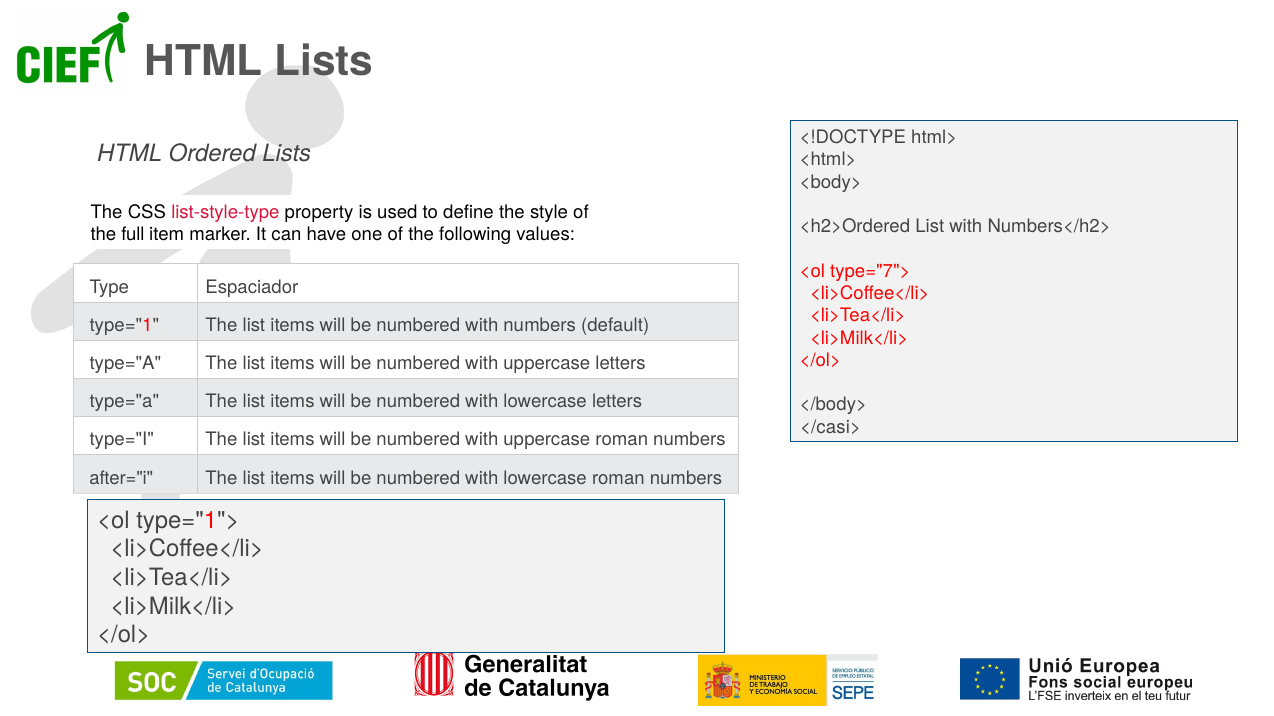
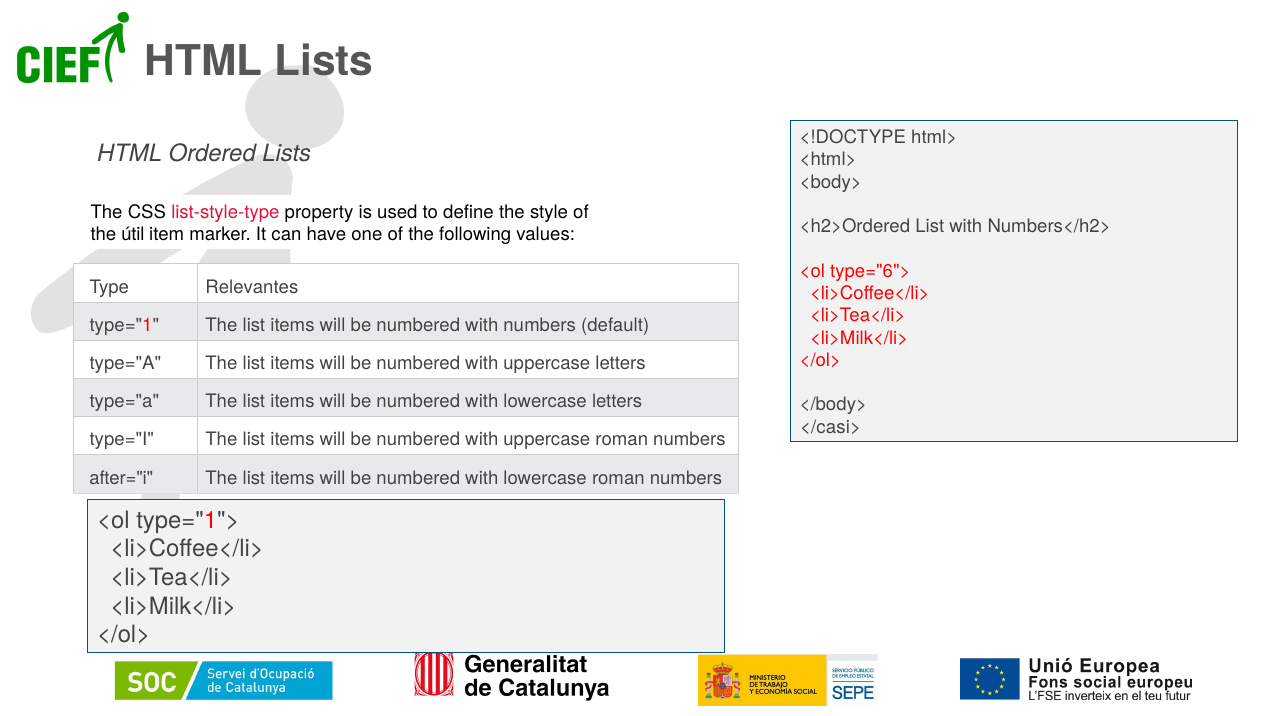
full: full -> útil (133, 234)
type="7">: type="7"> -> type="6"> (870, 271)
Espaciador: Espaciador -> Relevantes (252, 287)
